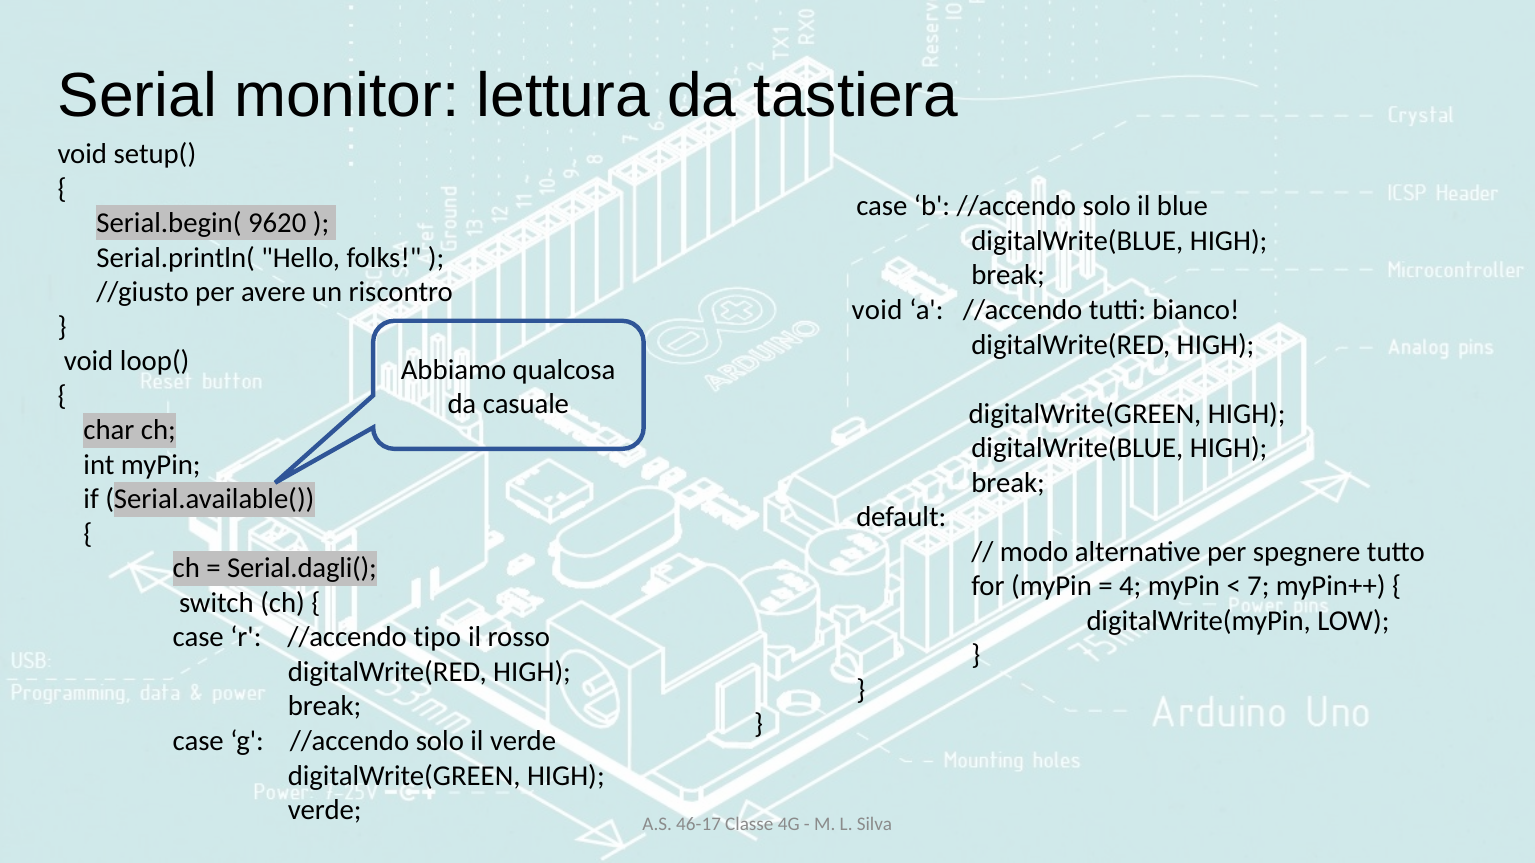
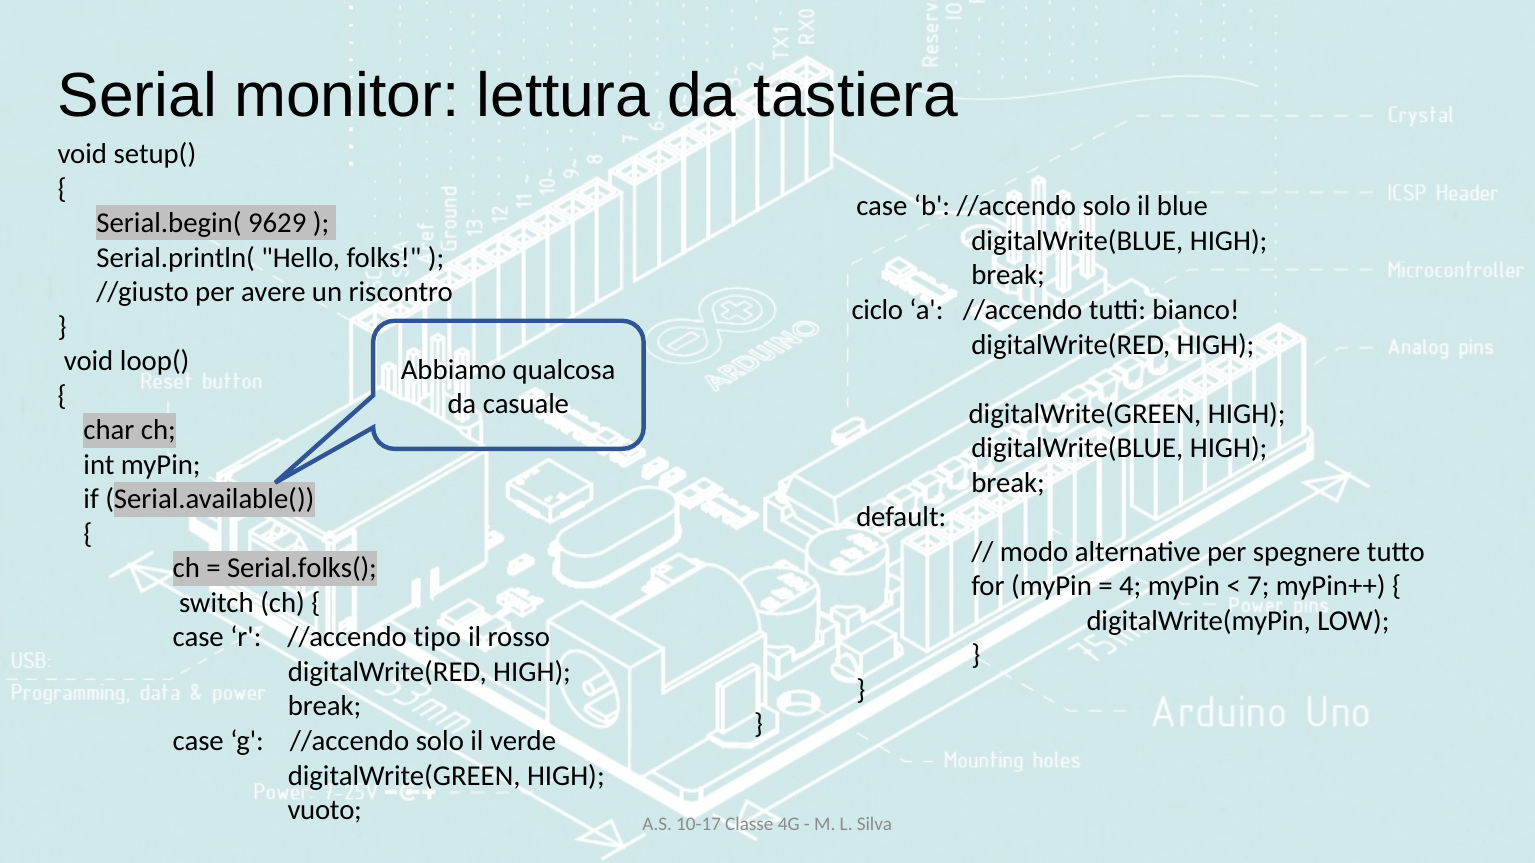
9620: 9620 -> 9629 (277, 223)
void: void -> ciclo (877, 310)
Serial.dagli(: Serial.dagli( -> Serial.folks( (302, 569)
verde: verde -> vuoto (325, 810)
46-17: 46-17 -> 10-17 (699, 824)
